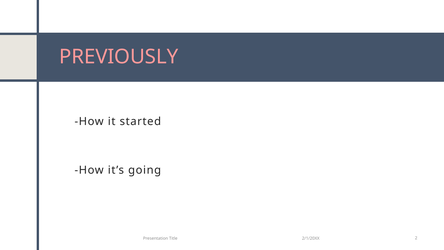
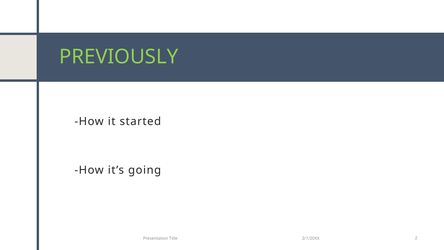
PREVIOUSLY colour: pink -> light green (119, 57)
